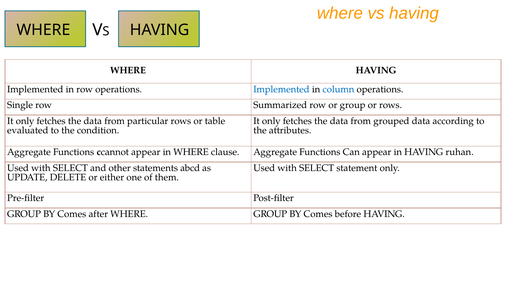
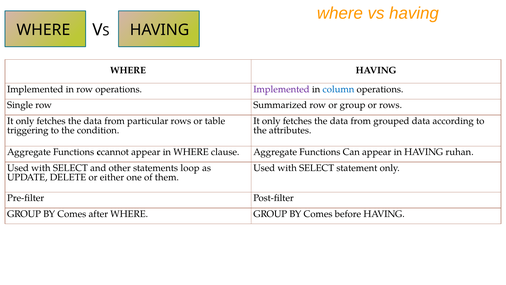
Implemented colour: blue -> purple (281, 89)
evaluated: evaluated -> triggering (28, 130)
abcd: abcd -> loop (190, 168)
